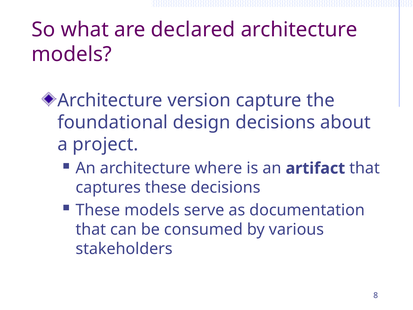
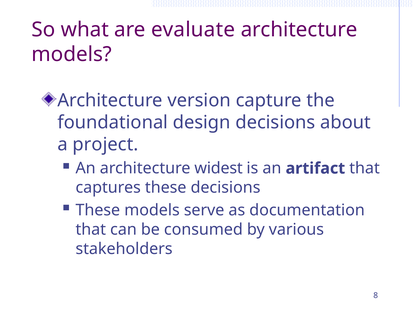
declared: declared -> evaluate (193, 30)
where: where -> widest (219, 168)
